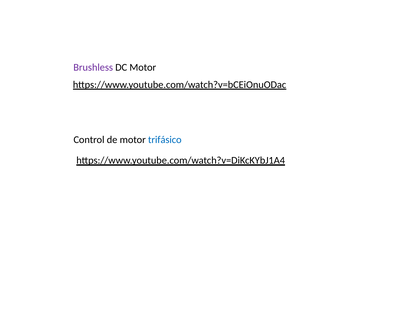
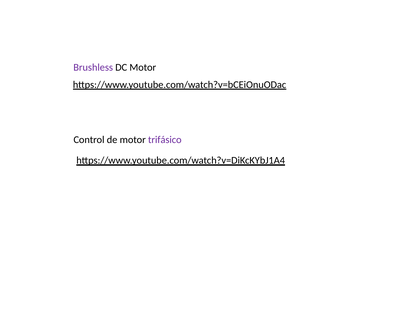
trifásico colour: blue -> purple (165, 140)
